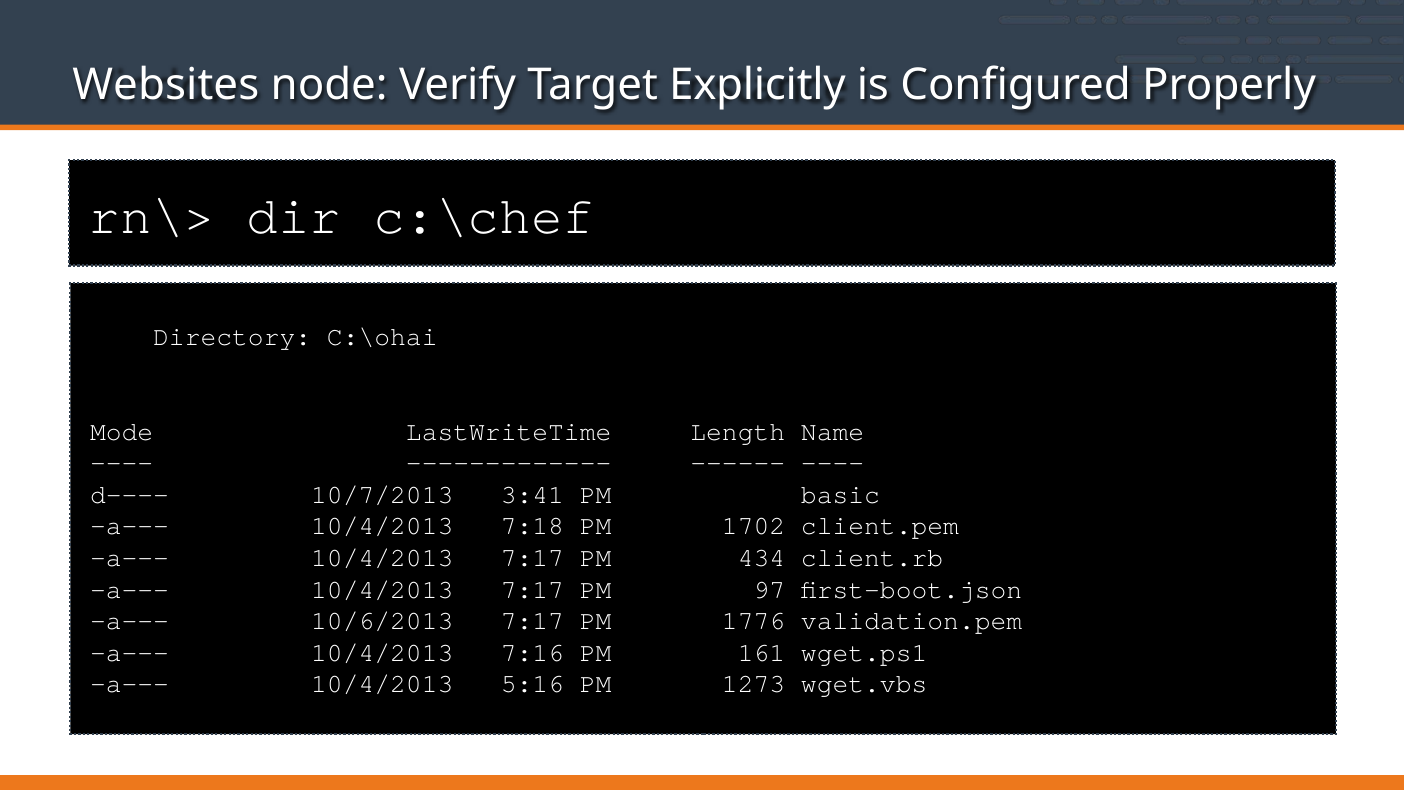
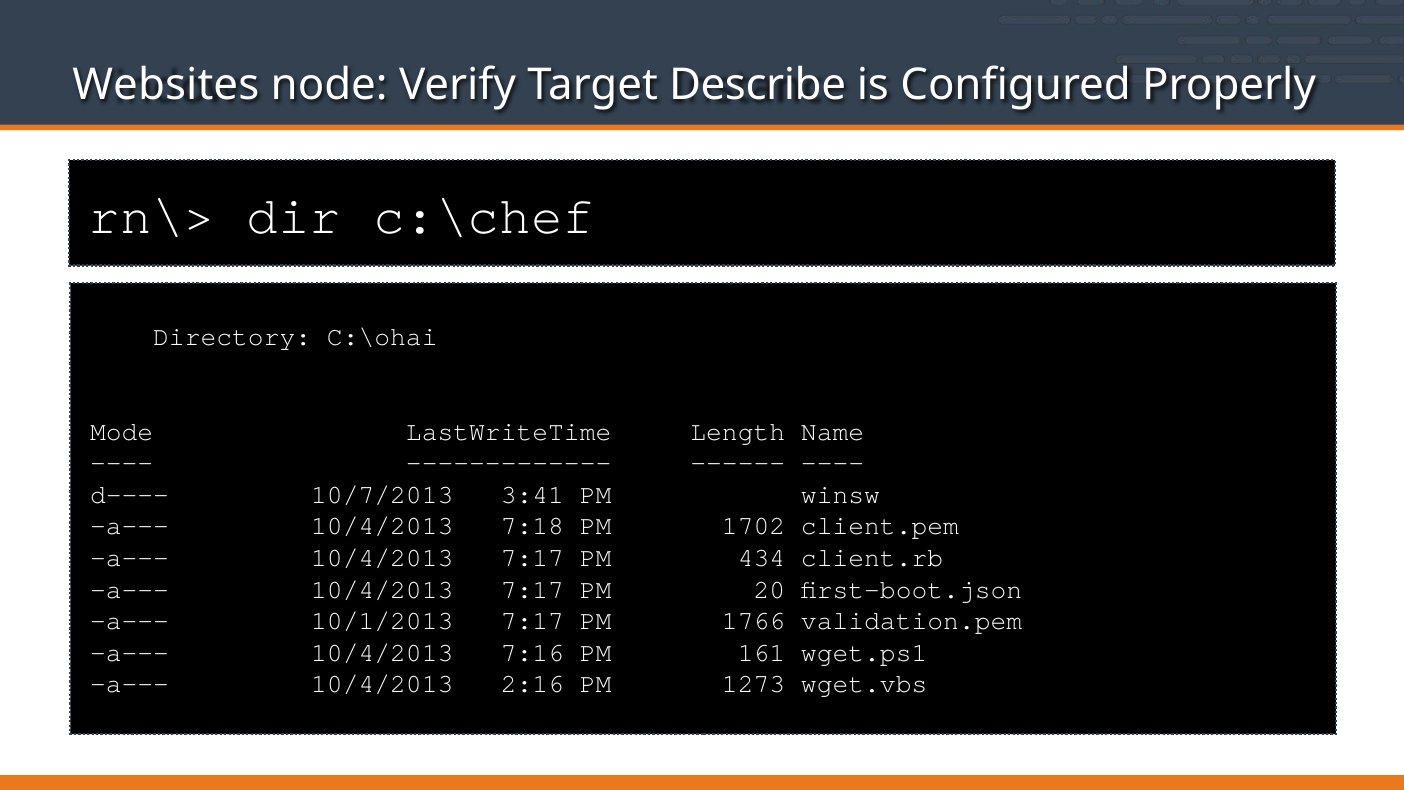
Explicitly: Explicitly -> Describe (758, 85)
basic: basic -> winsw (840, 494)
97: 97 -> 20 (769, 589)
10/6/2013: 10/6/2013 -> 10/1/2013 (382, 621)
1776: 1776 -> 1766 (754, 621)
5:16: 5:16 -> 2:16 (532, 684)
